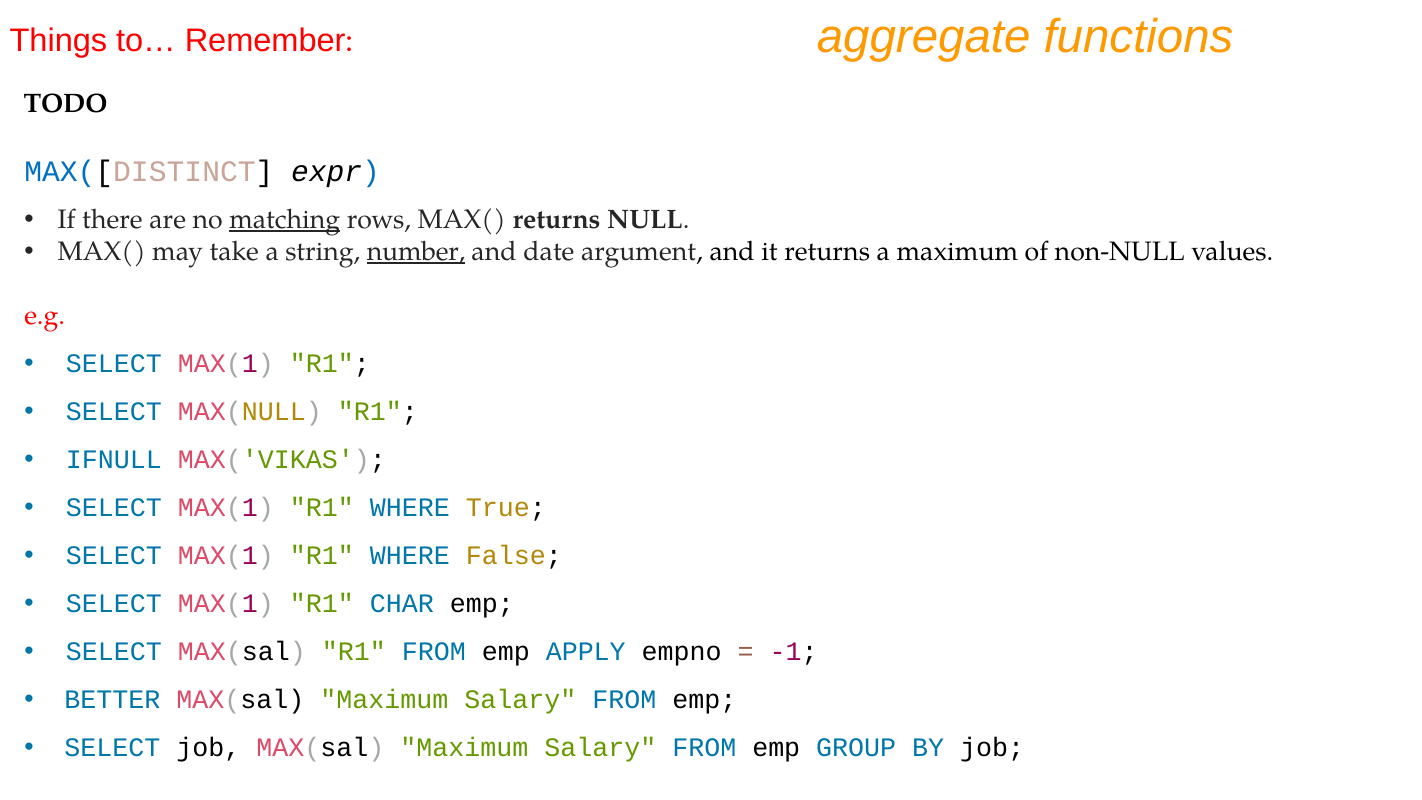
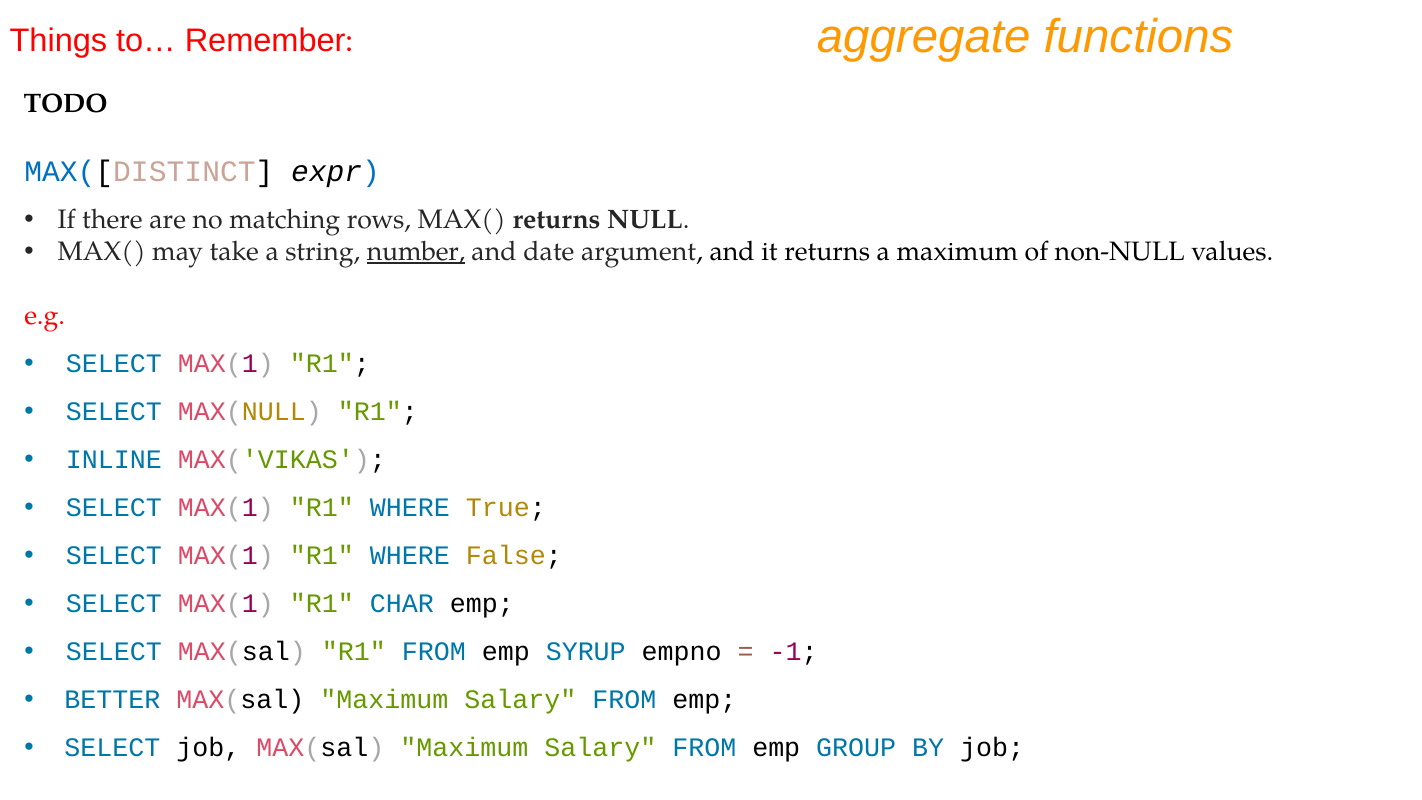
matching underline: present -> none (285, 220)
IFNULL: IFNULL -> INLINE (114, 460)
APPLY: APPLY -> SYRUP (586, 652)
